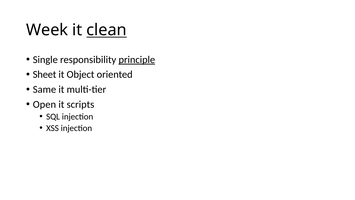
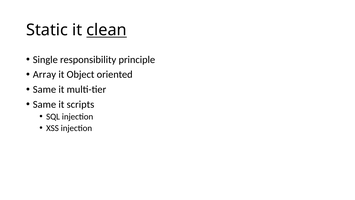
Week: Week -> Static (47, 30)
principle underline: present -> none (137, 60)
Sheet: Sheet -> Array (44, 74)
Open: Open -> Same (44, 104)
